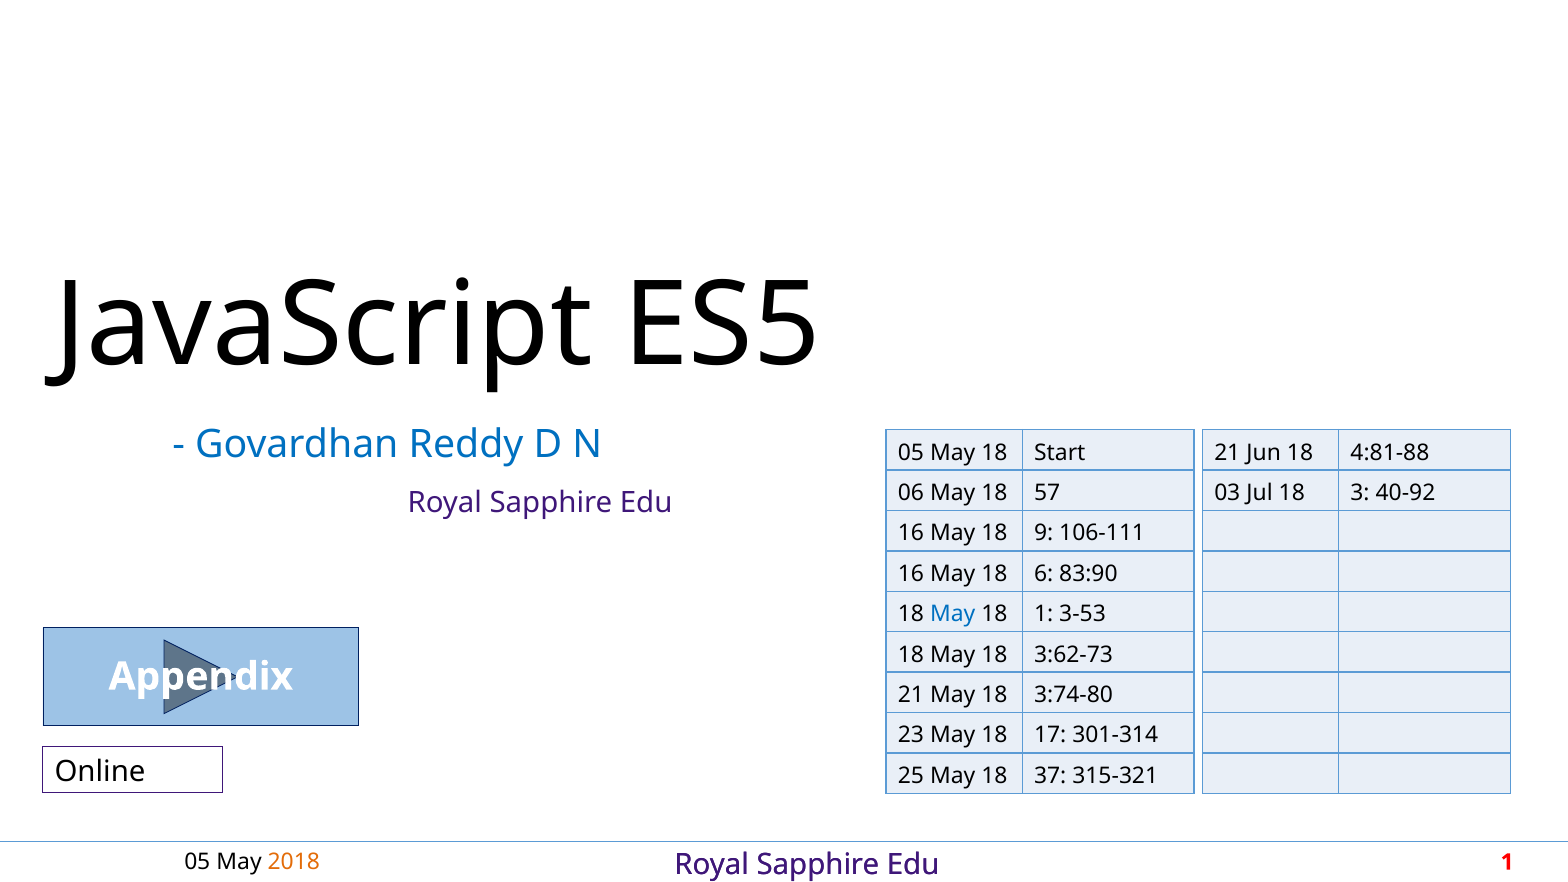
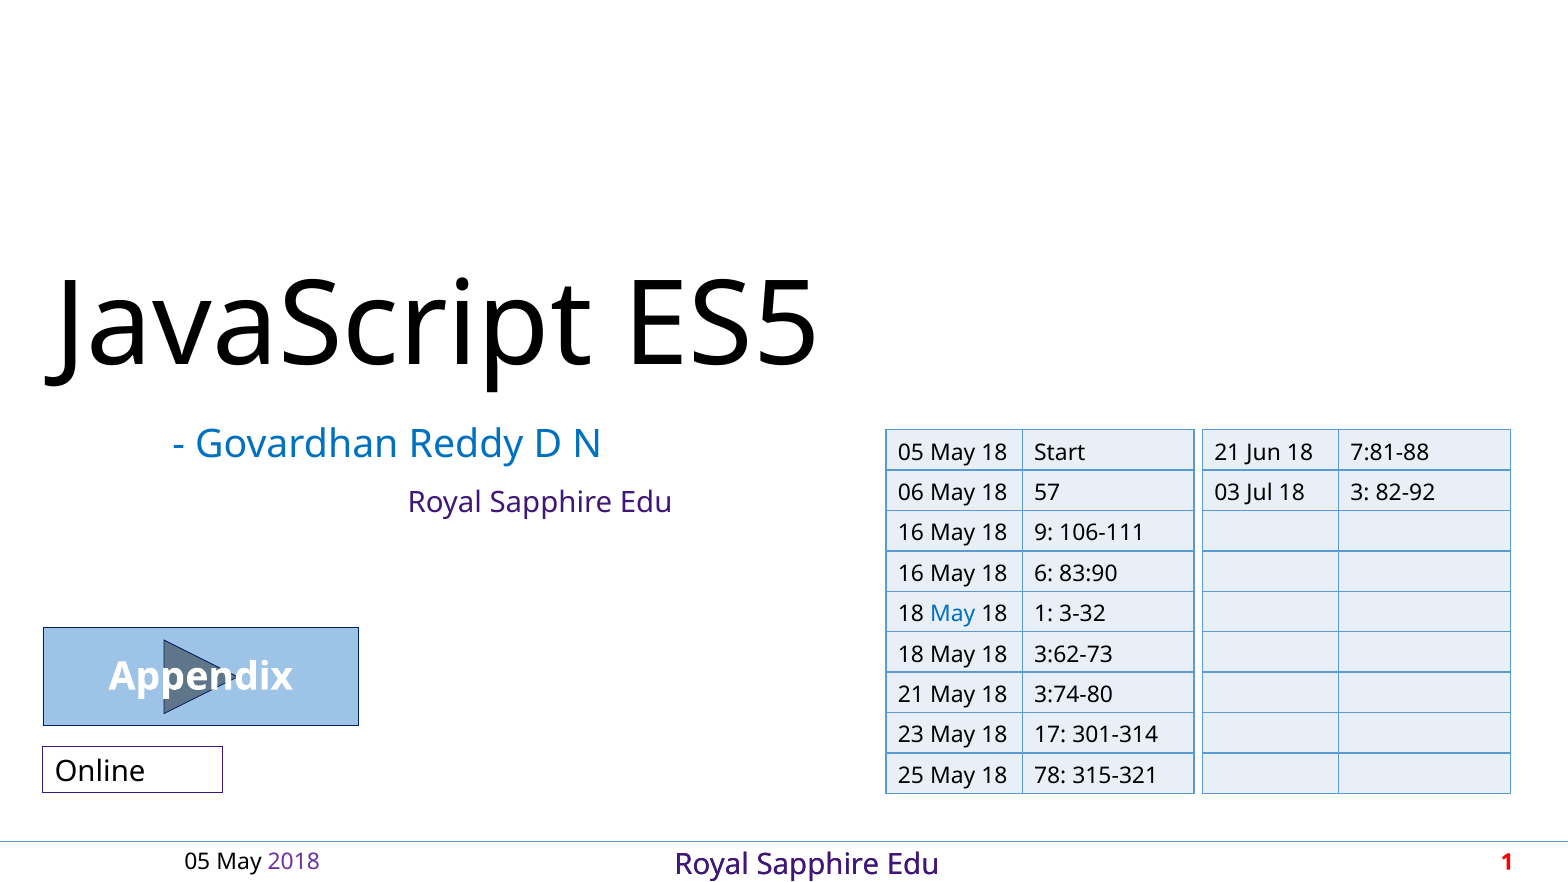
4:81-88: 4:81-88 -> 7:81-88 (1390, 452)
40-92: 40-92 -> 82-92 (1405, 493)
3-53: 3-53 -> 3-32 (1082, 614)
37: 37 -> 78 (1050, 776)
2018 colour: orange -> purple (294, 862)
